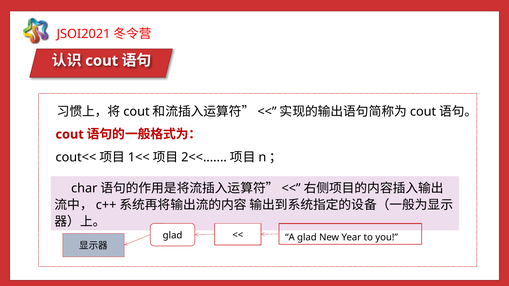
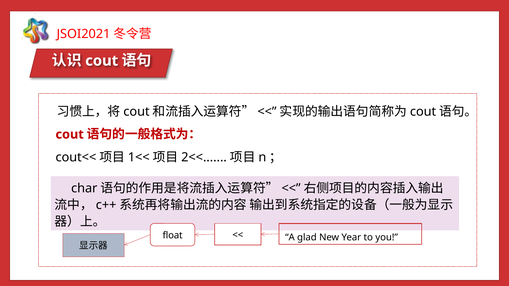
glad: glad -> float (173, 236)
